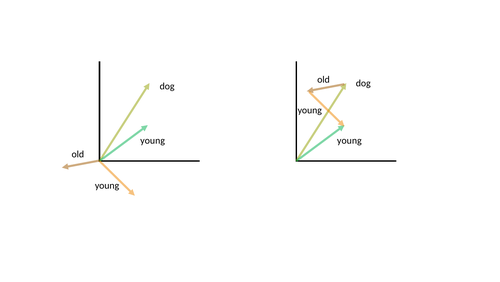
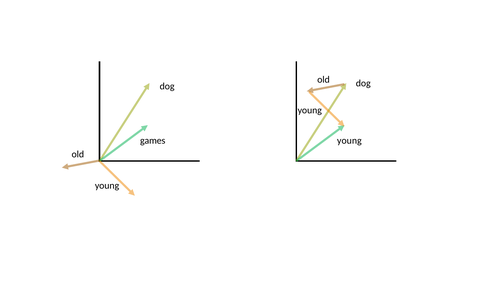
young: young -> games (153, 140)
